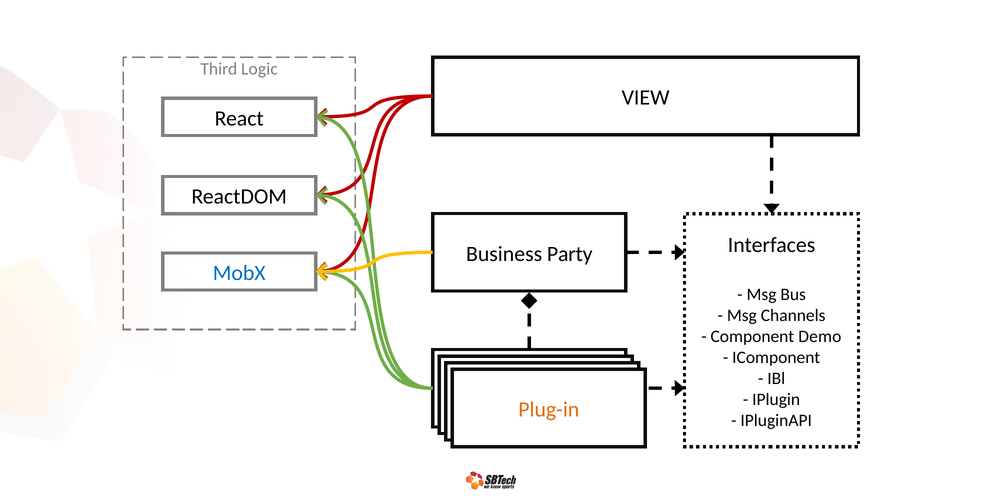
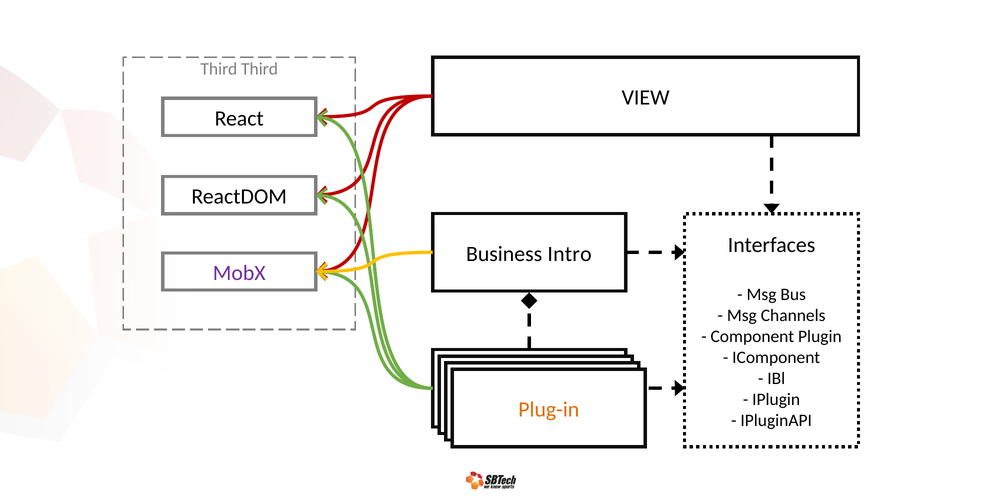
Third Logic: Logic -> Third (260, 69)
Party: Party -> Intro (570, 254)
MobX colour: blue -> purple (239, 273)
Demo: Demo -> Plugin (820, 337)
